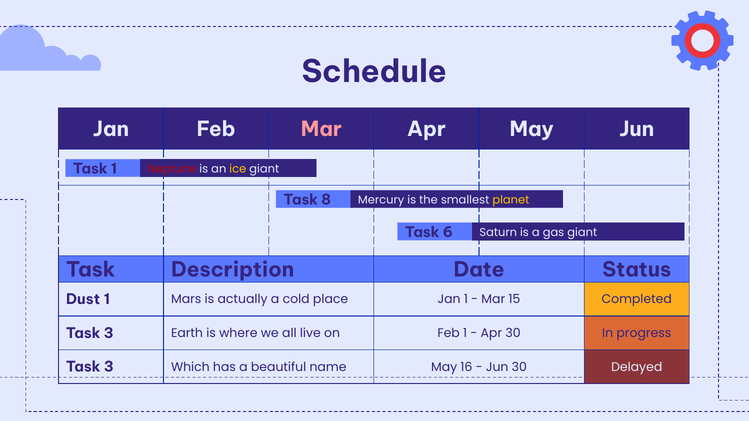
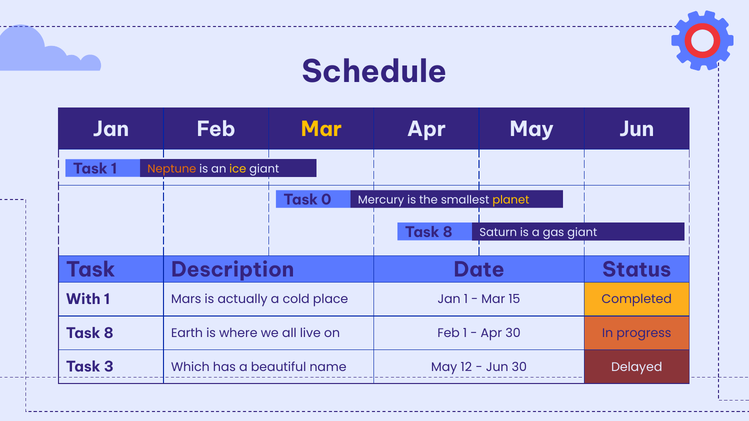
Mar colour: pink -> yellow (321, 130)
Neptune colour: red -> orange (172, 169)
8: 8 -> 0 (326, 200)
6: 6 -> 8 (448, 233)
Dust: Dust -> With (83, 300)
3: 3 -> 8 (109, 334)
16: 16 -> 12 (466, 367)
